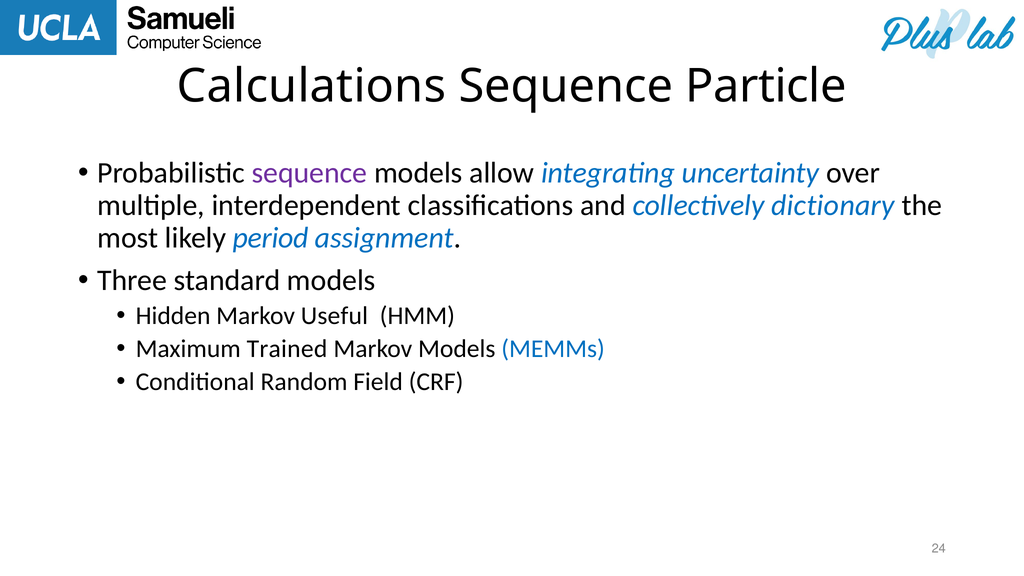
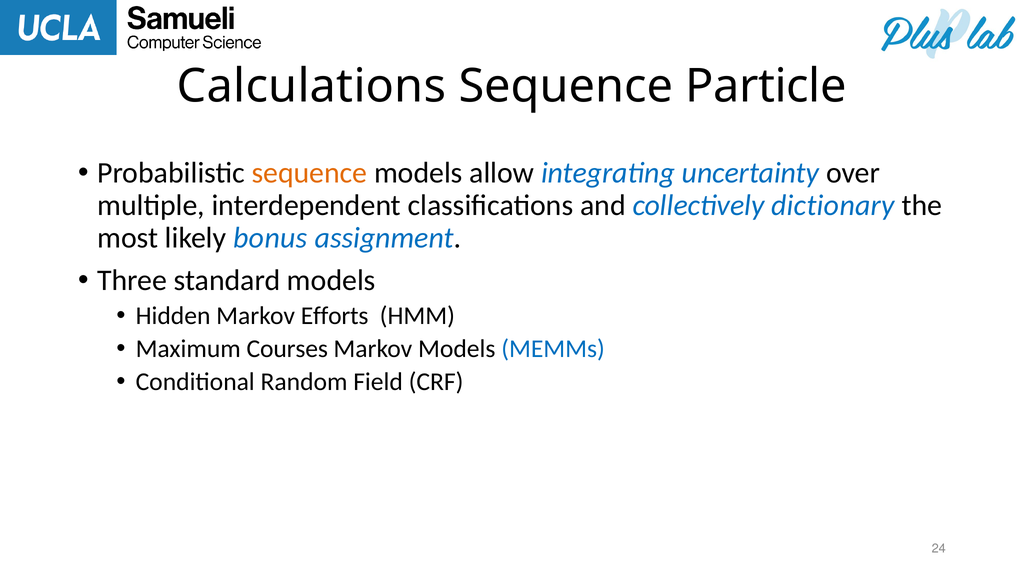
sequence colour: purple -> orange (309, 173)
period: period -> bonus (270, 238)
Useful: Useful -> Efforts (335, 316)
Trained: Trained -> Courses (287, 349)
